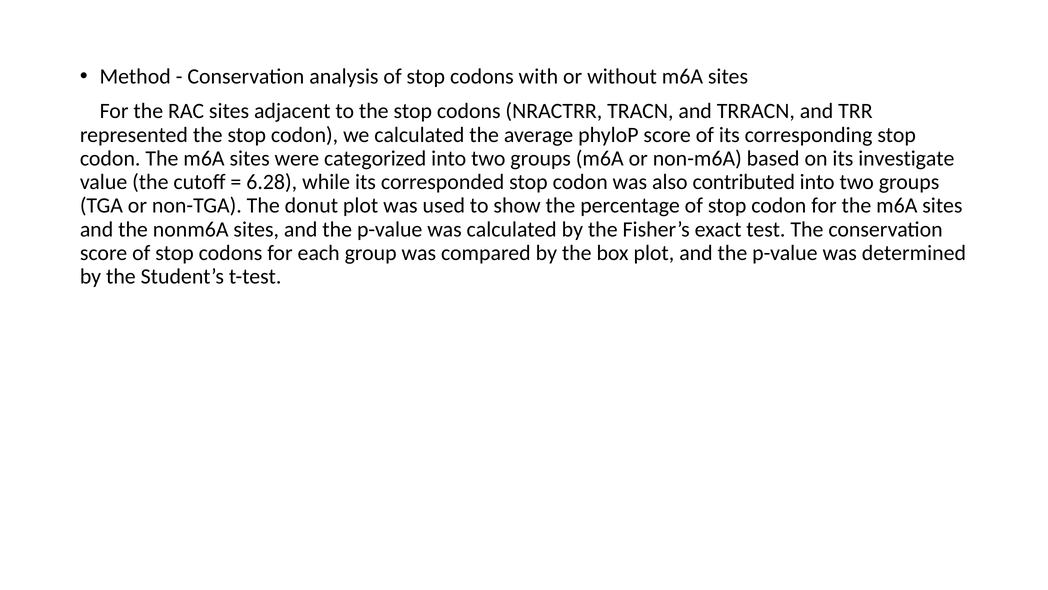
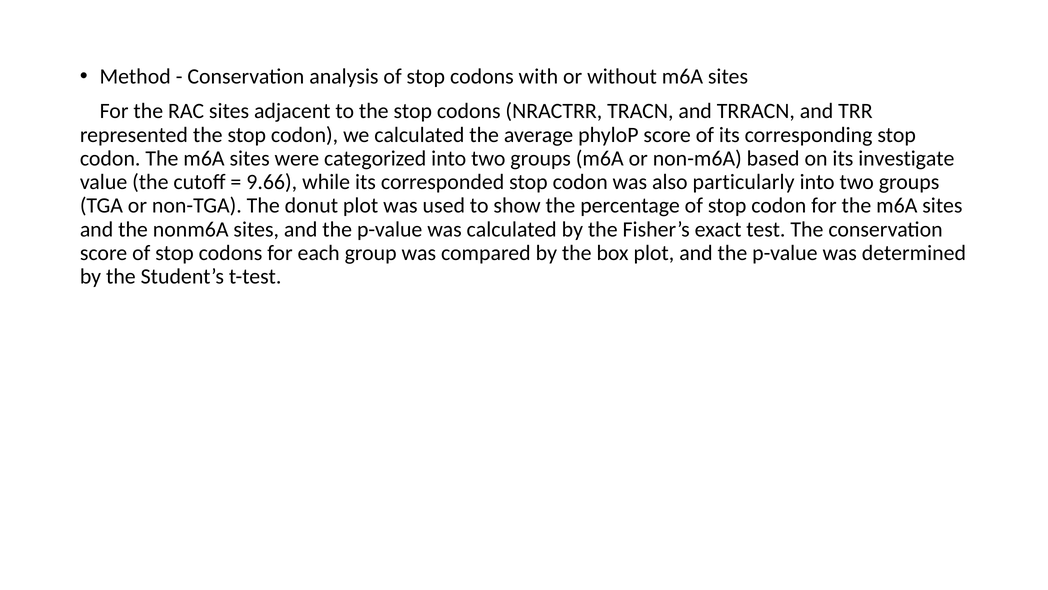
6.28: 6.28 -> 9.66 (272, 182)
contributed: contributed -> particularly (744, 182)
